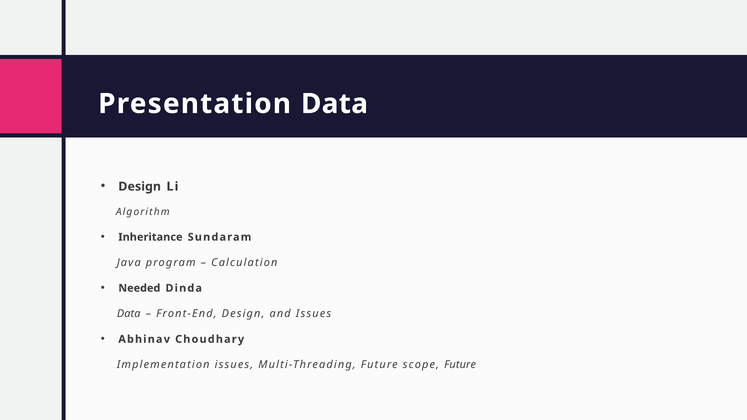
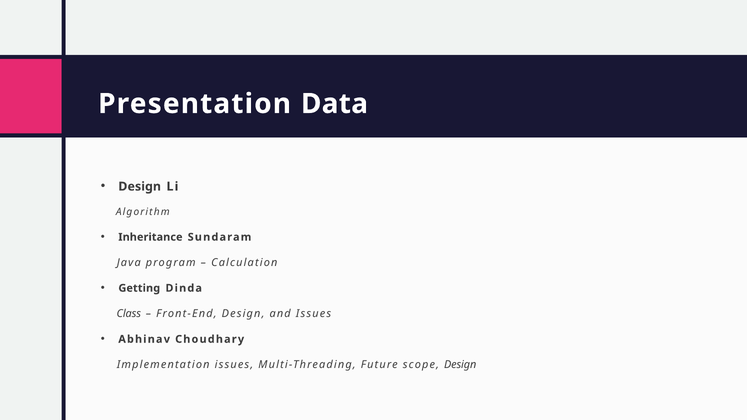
Needed: Needed -> Getting (139, 288)
Data: Data -> Class (129, 314)
scope Future: Future -> Design (460, 365)
